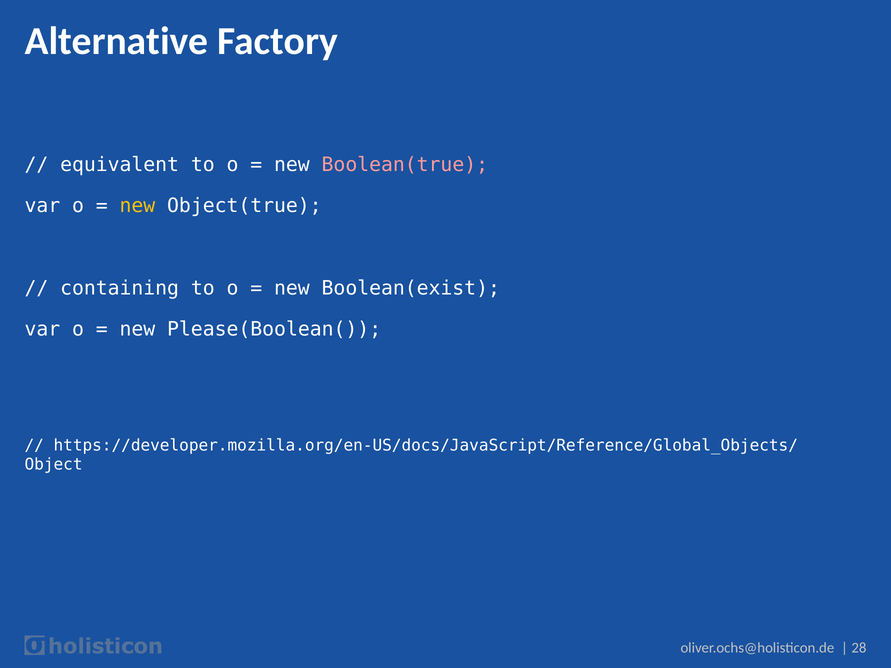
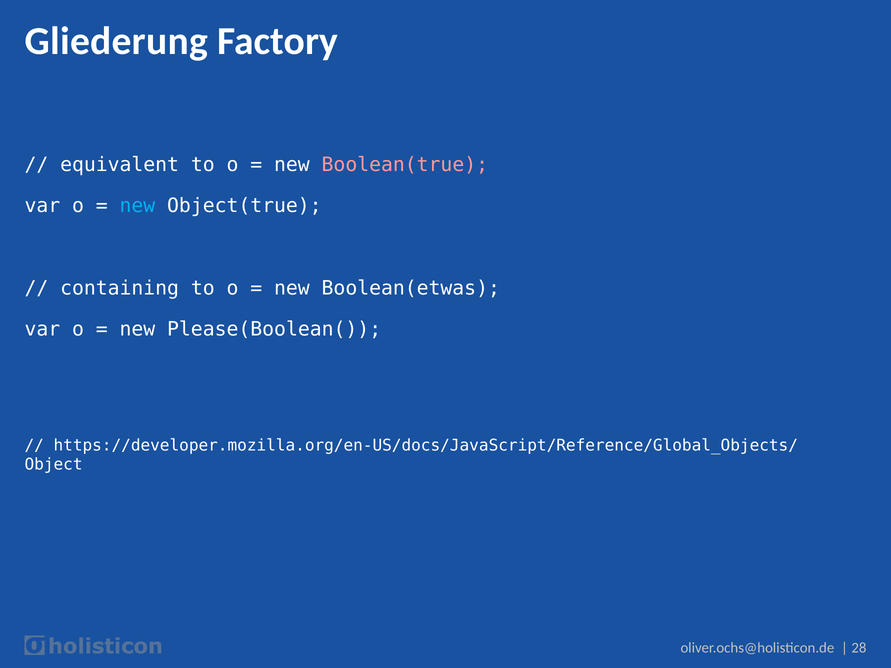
Alternative: Alternative -> Gliederung (116, 41)
new colour: yellow -> light blue (137, 206)
Boolean(exist: Boolean(exist -> Boolean(etwas (411, 288)
